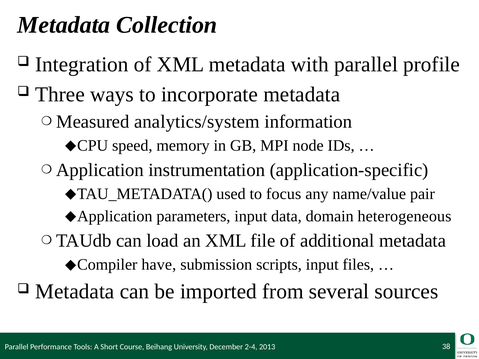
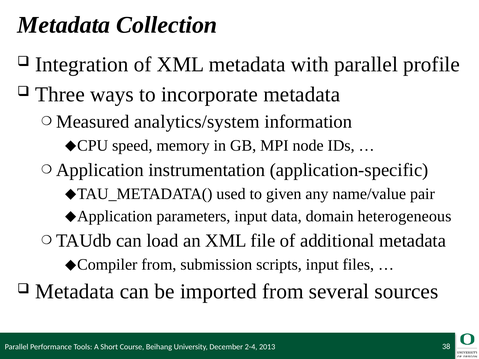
focus: focus -> given (284, 194)
have: have -> from (159, 265)
